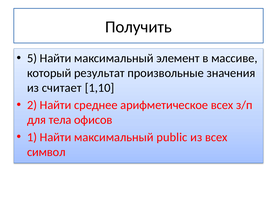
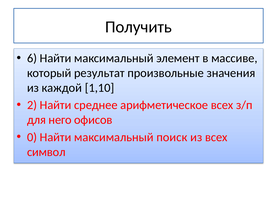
5: 5 -> 6 (32, 58)
считает: считает -> каждой (62, 88)
тела: тела -> него (60, 120)
1: 1 -> 0 (32, 137)
public: public -> поиск (172, 137)
